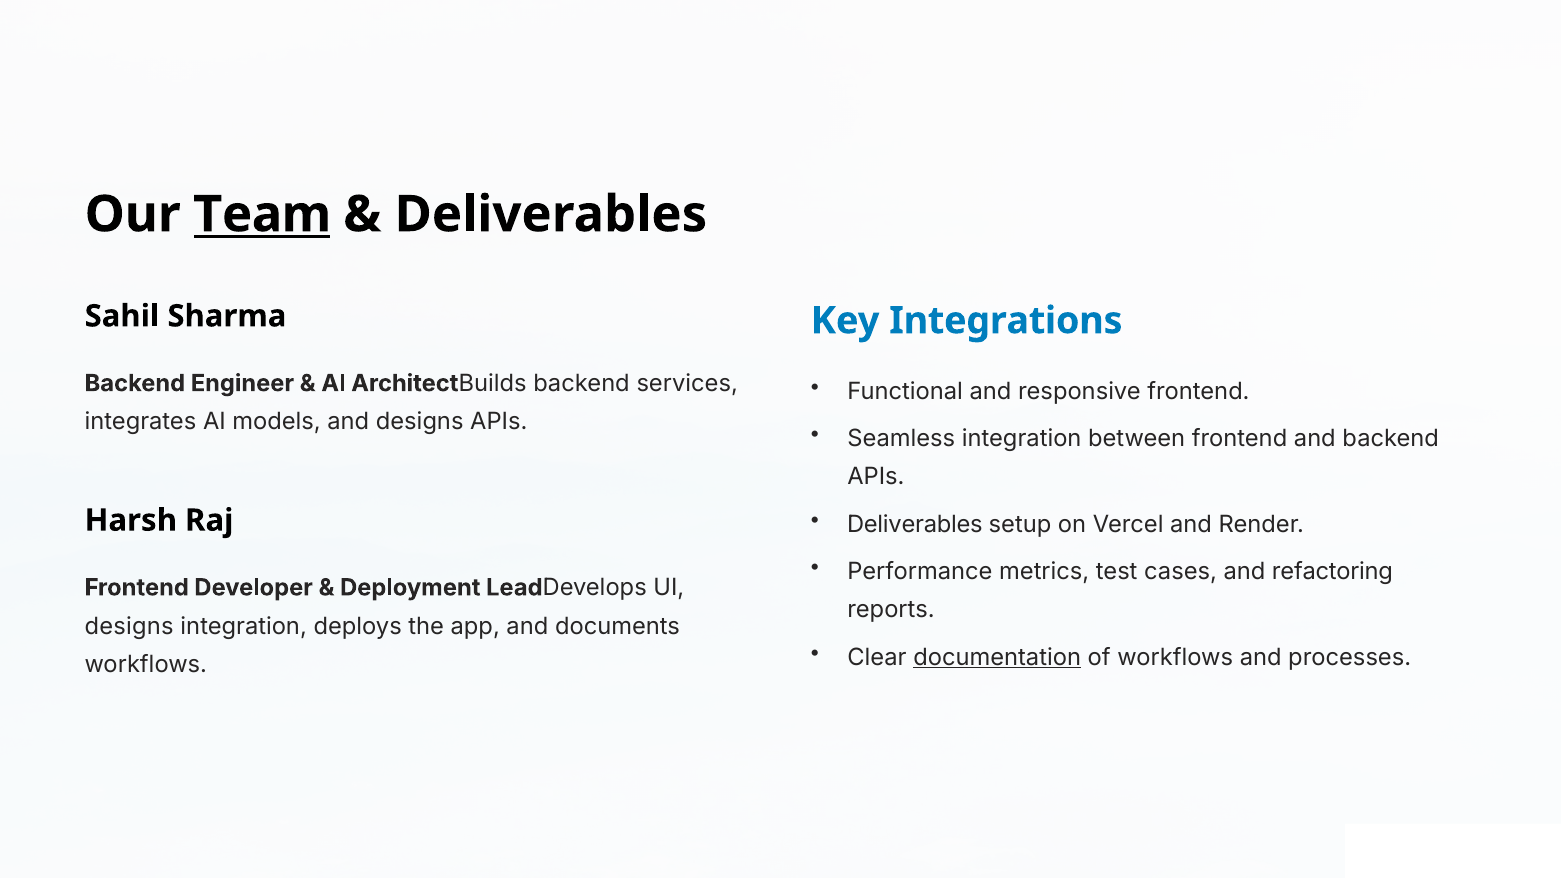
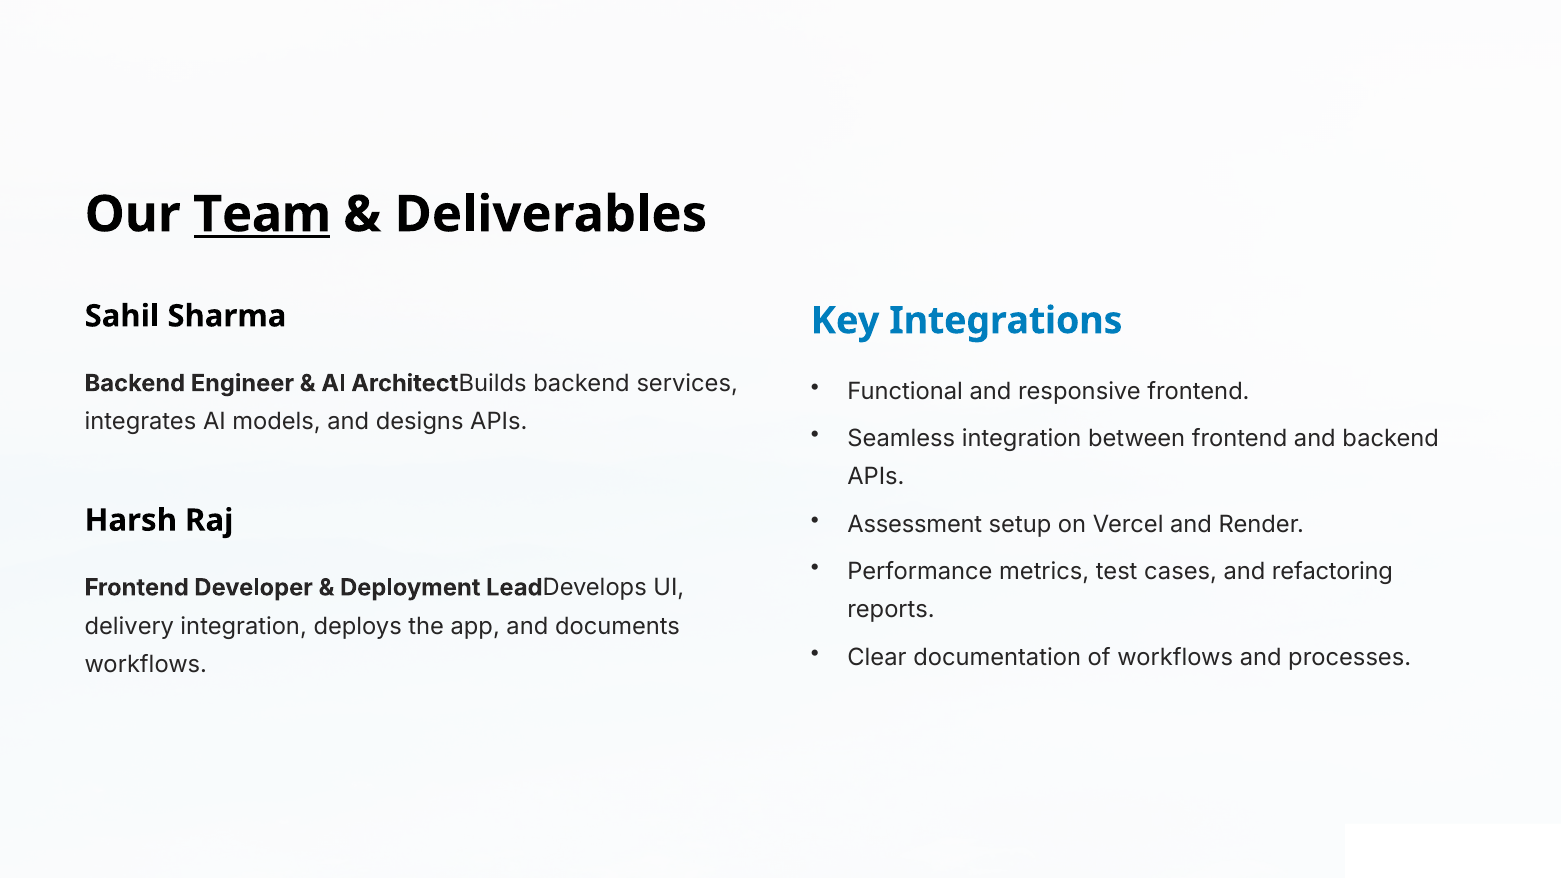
Deliverables: Deliverables -> Assessment (915, 524)
designs: designs -> delivery (129, 626)
documentation underline: present -> none (997, 657)
